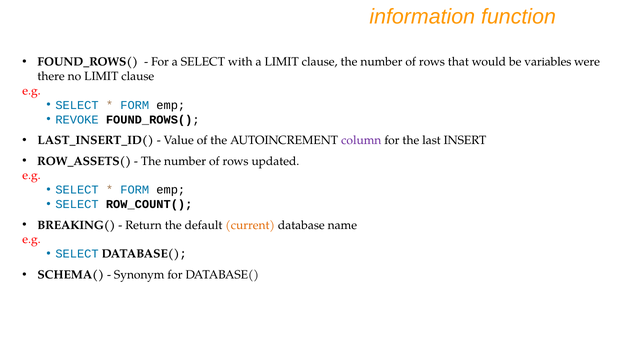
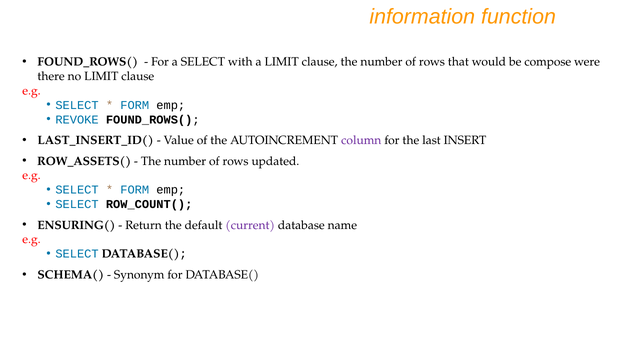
variables: variables -> compose (548, 62)
BREAKING(: BREAKING( -> ENSURING( (76, 225)
current colour: orange -> purple (250, 225)
